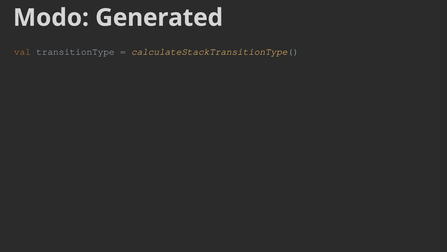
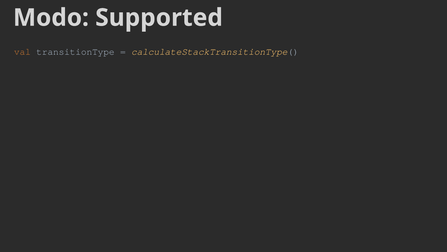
Generated: Generated -> Supported (159, 18)
